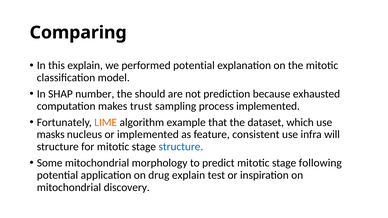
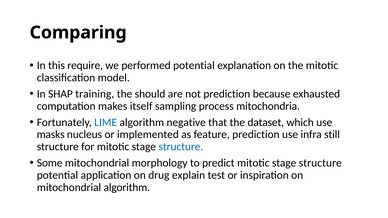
this explain: explain -> require (85, 66)
number: number -> training (95, 94)
trust: trust -> itself (141, 106)
process implemented: implemented -> mitochondria (268, 106)
LIME colour: orange -> blue (106, 122)
example: example -> negative (186, 122)
feature consistent: consistent -> prediction (256, 135)
will: will -> still (332, 135)
predict mitotic stage following: following -> structure (320, 163)
mitochondrial discovery: discovery -> algorithm (127, 188)
